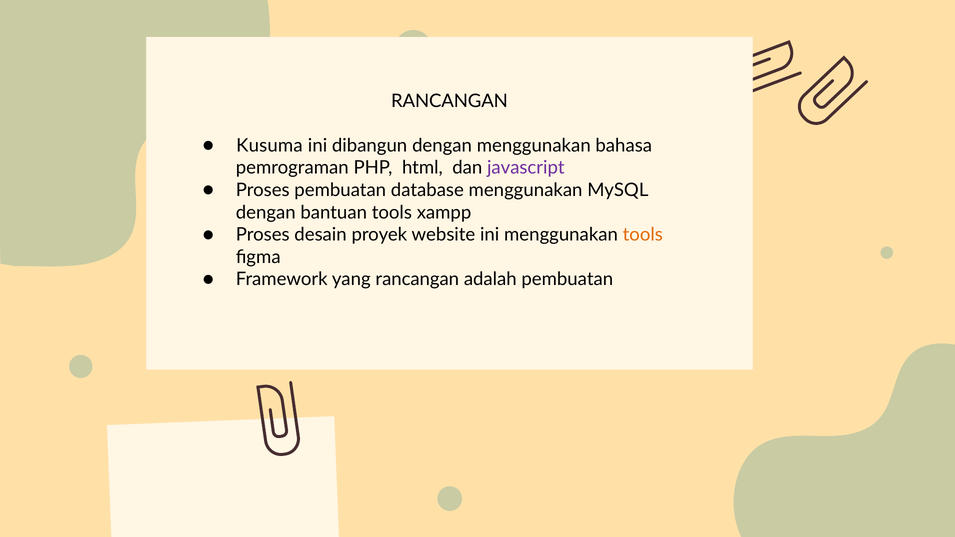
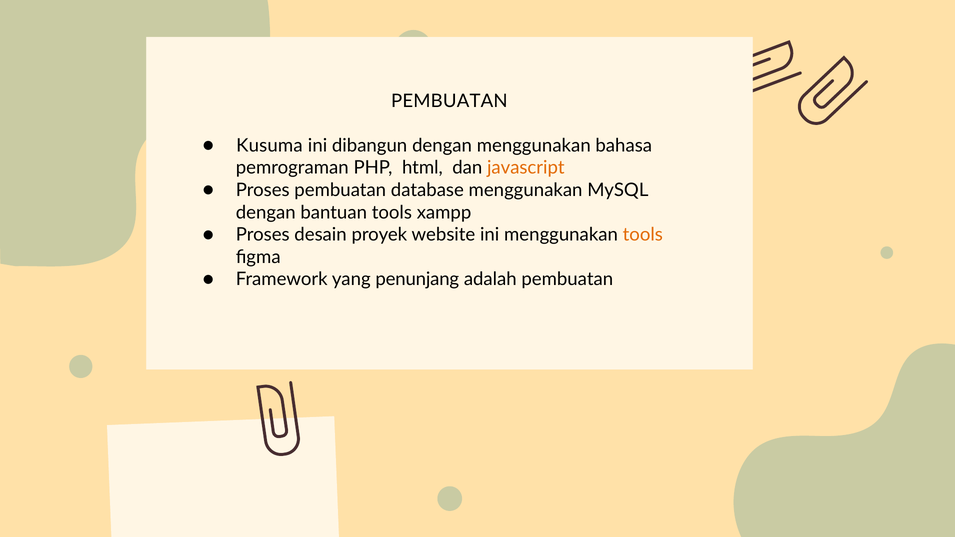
RANCANGAN: RANCANGAN -> PEMBUATAN (449, 101)
javascript colour: purple -> orange (526, 168)
yang rancangan: rancangan -> penunjang (417, 279)
